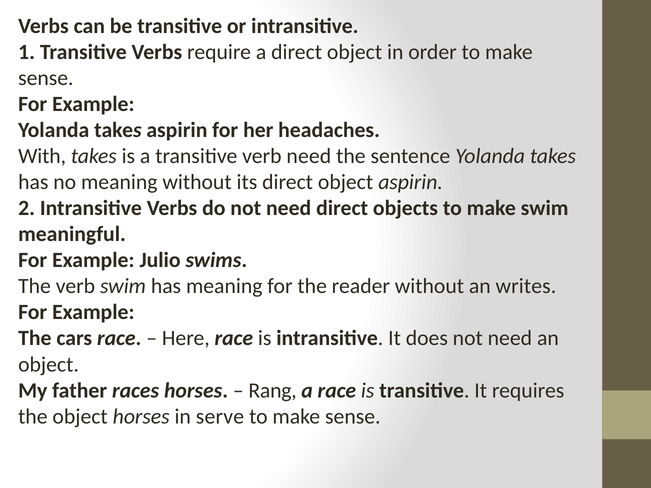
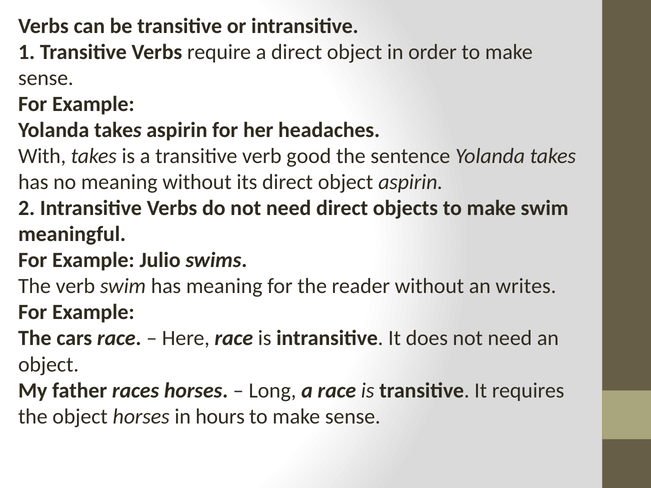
verb need: need -> good (309, 156)
Rang: Rang -> Long (272, 391)
serve: serve -> hours (220, 417)
